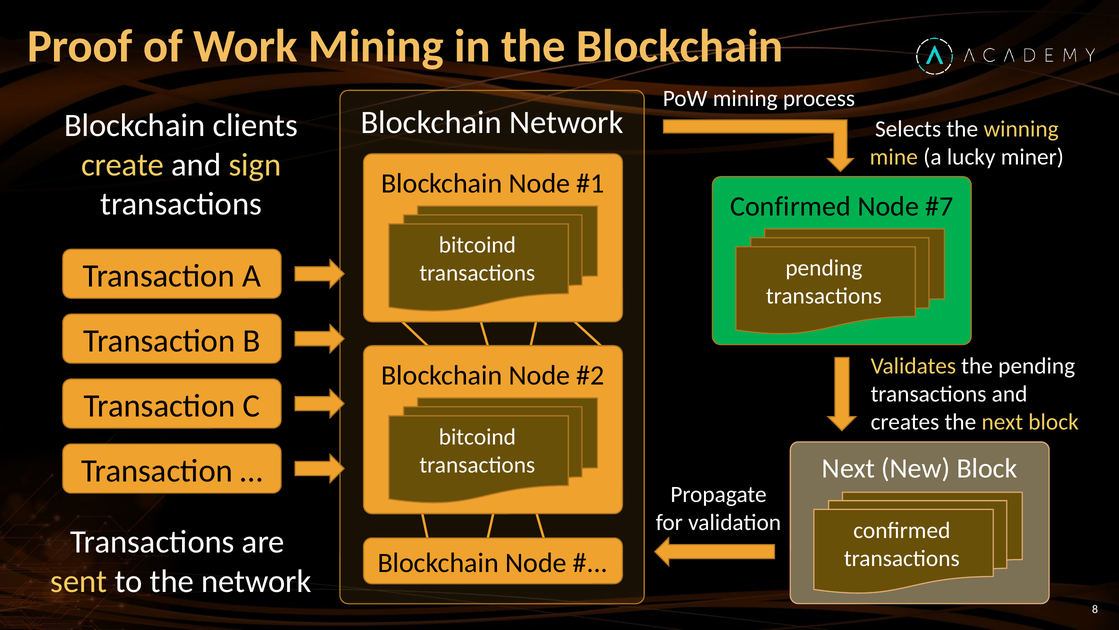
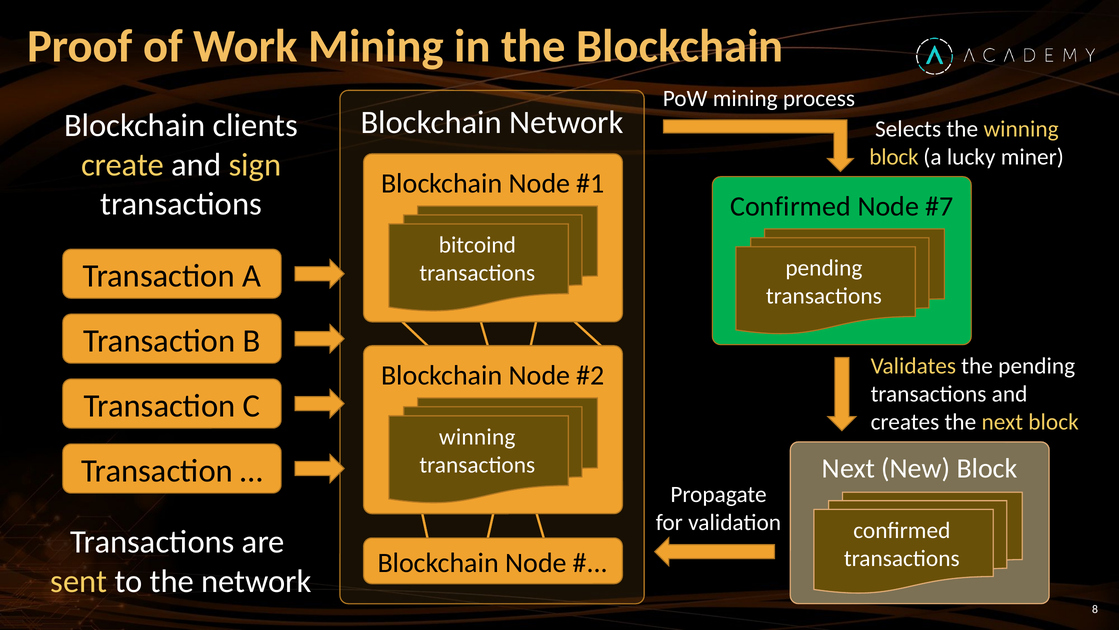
mine: mine -> block (894, 157)
bitcoind: bitcoind -> winning (477, 437)
